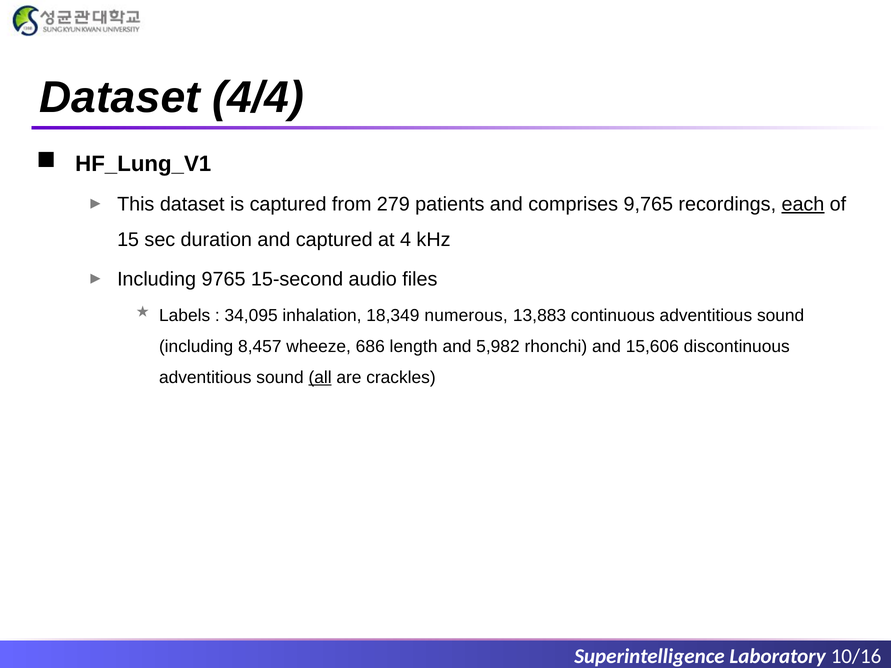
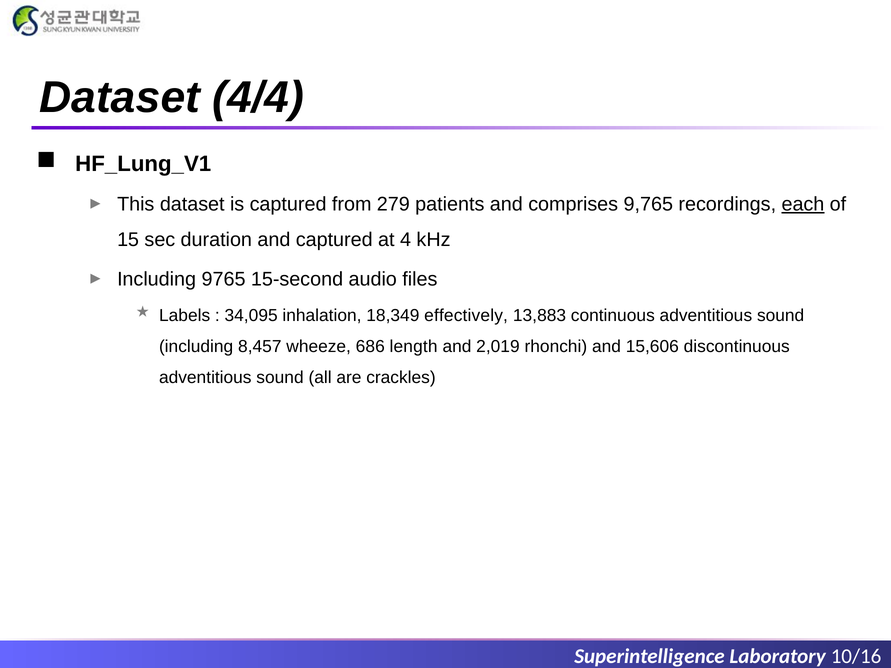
numerous: numerous -> effectively (466, 315)
5,982: 5,982 -> 2,019 (498, 347)
all underline: present -> none (320, 378)
